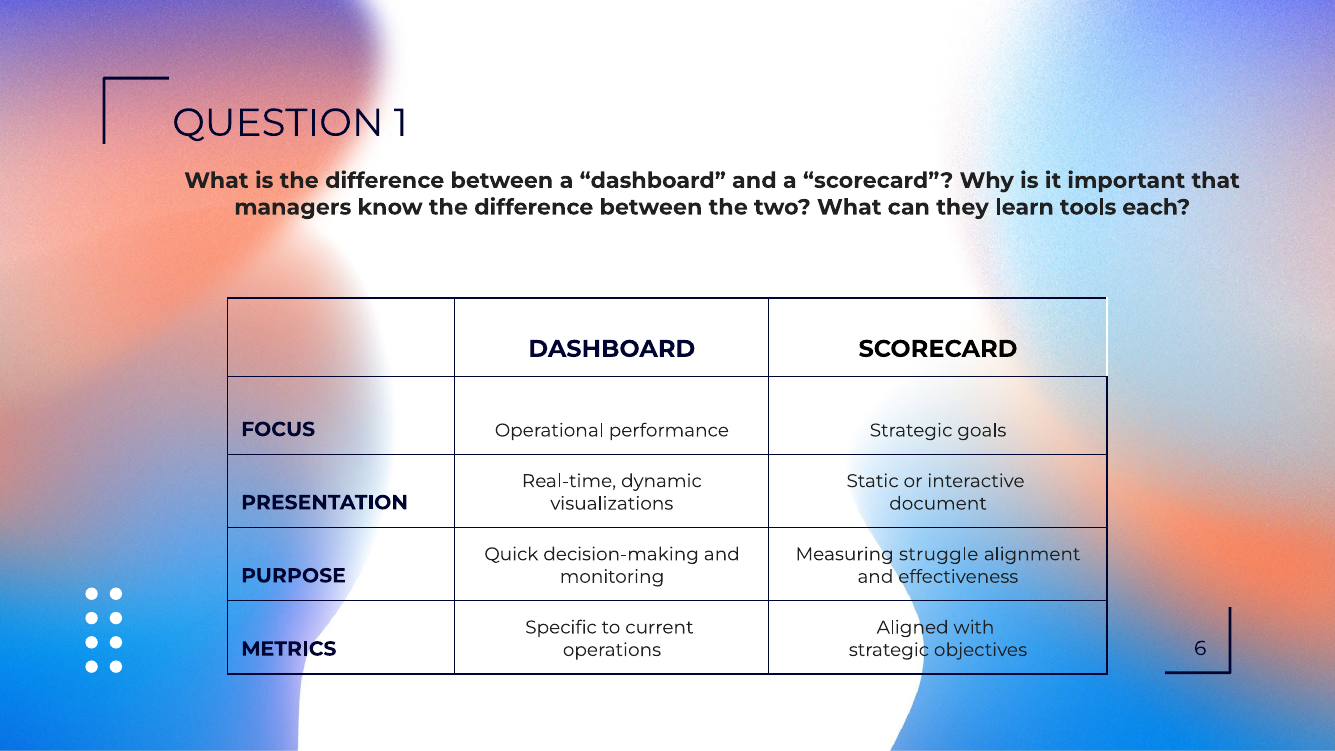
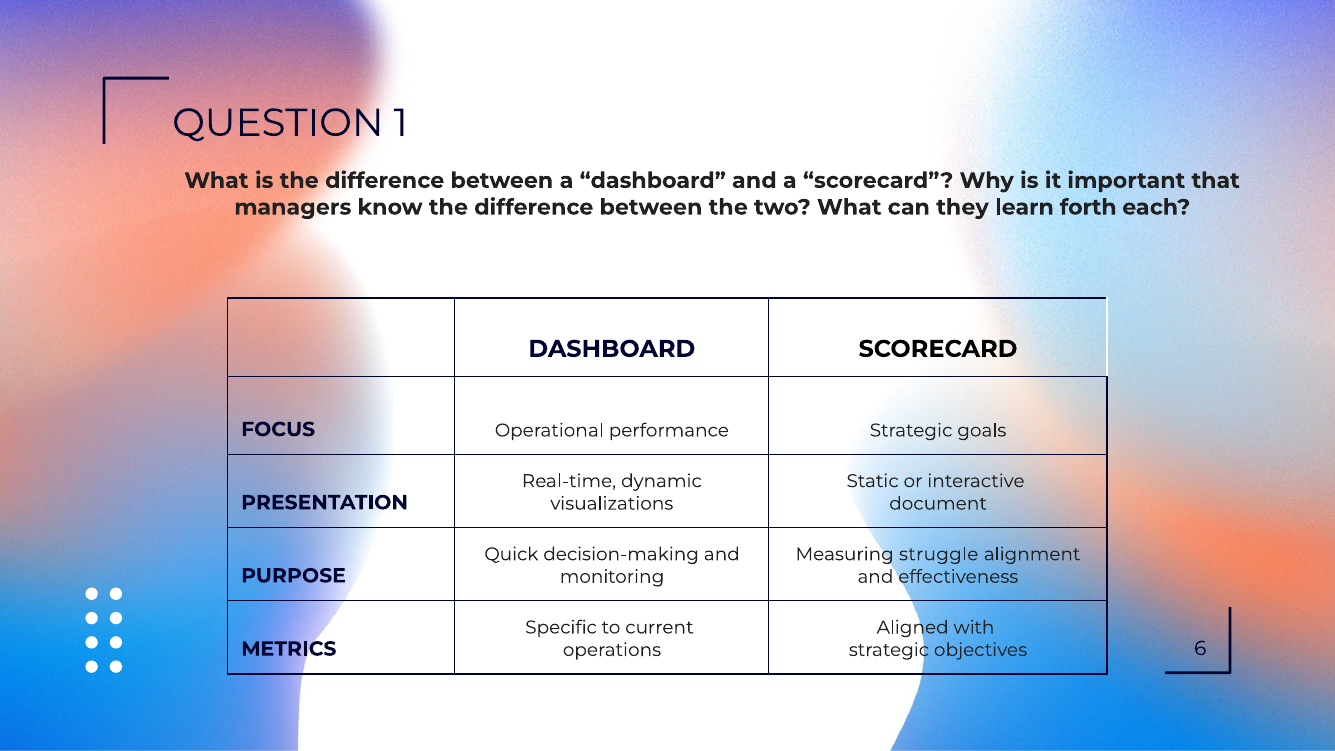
tools: tools -> forth (1088, 207)
